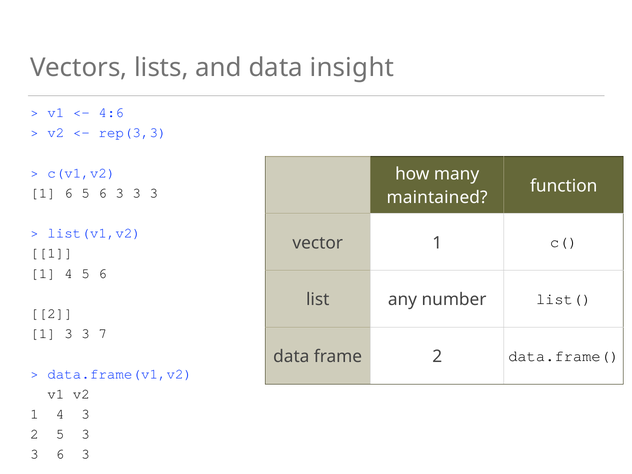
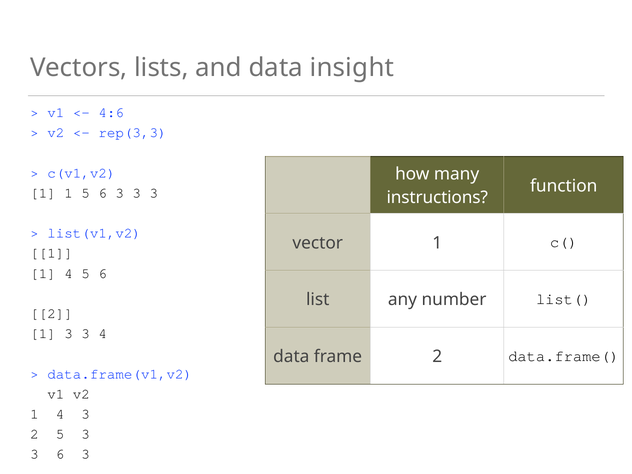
6: 6 -> 1 (69, 193)
maintained: maintained -> instructions (437, 198)
3 7: 7 -> 4 (103, 334)
